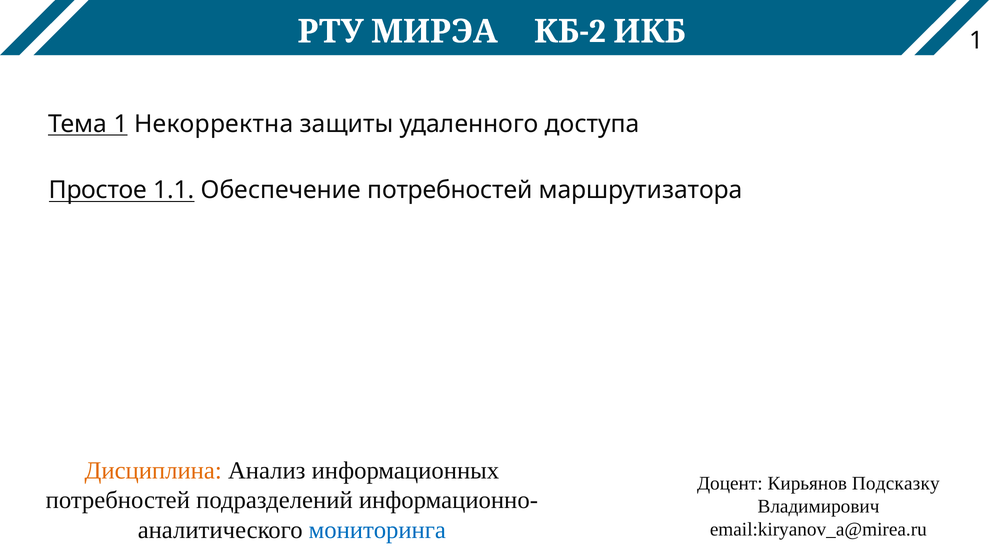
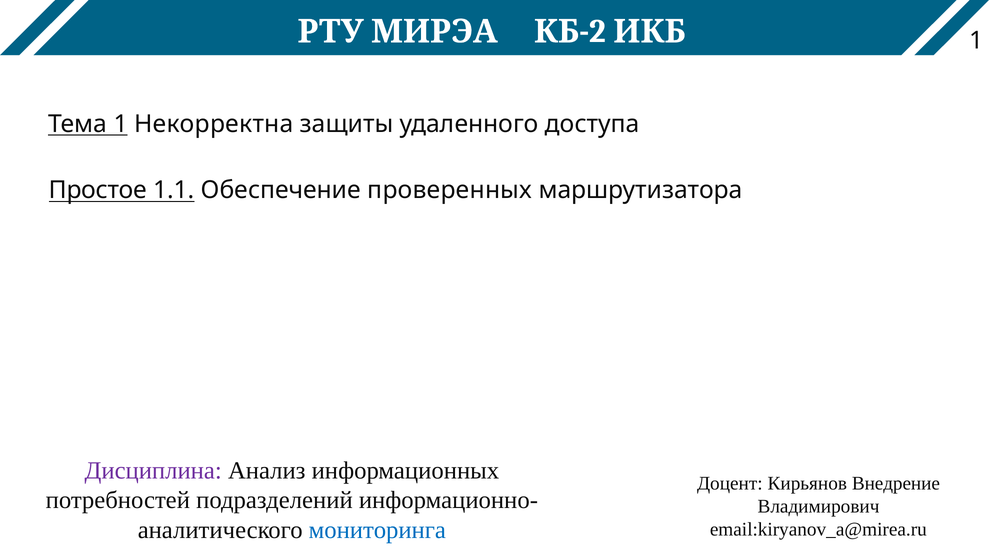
Обеспечение потребностей: потребностей -> проверенных (450, 190)
Дисциплина colour: orange -> purple (153, 471)
Подсказку: Подсказку -> Внедрение (896, 484)
